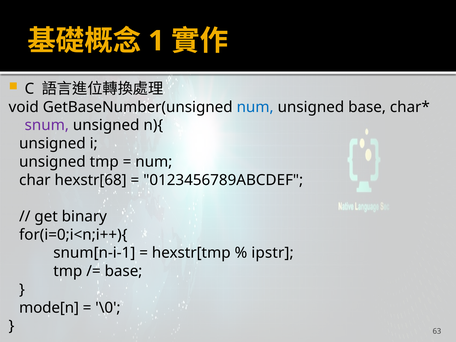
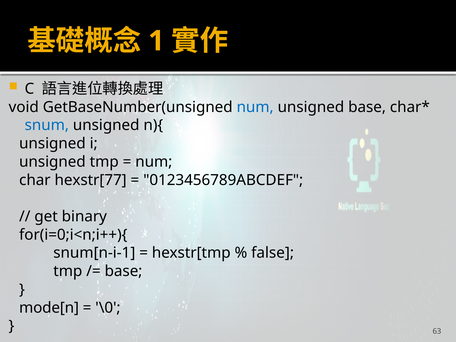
snum colour: purple -> blue (47, 125)
hexstr[68: hexstr[68 -> hexstr[77 (91, 180)
ipstr: ipstr -> false (273, 253)
